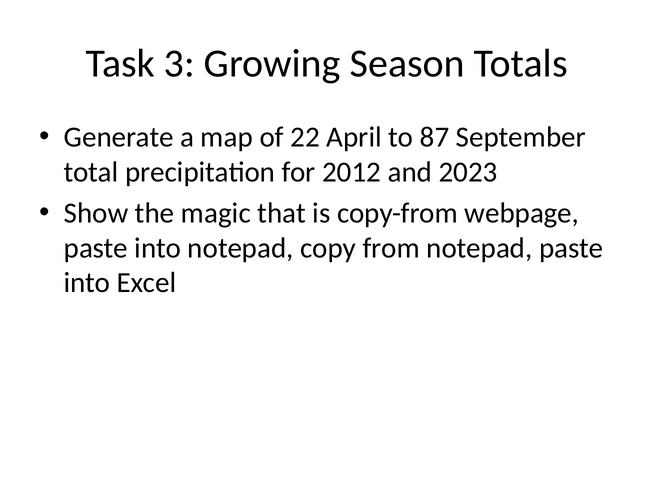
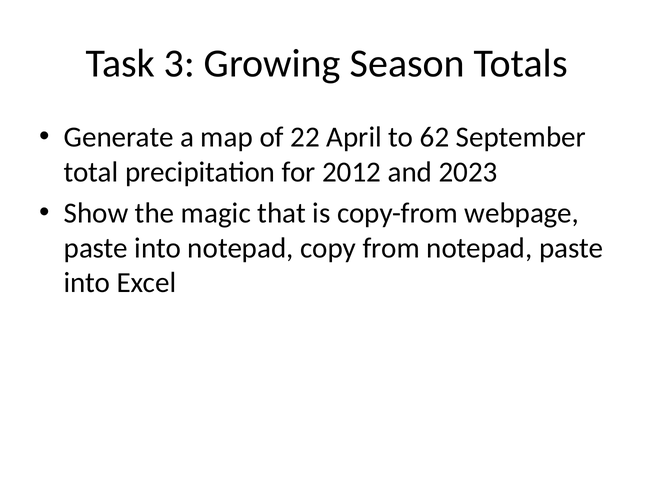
87: 87 -> 62 (435, 137)
